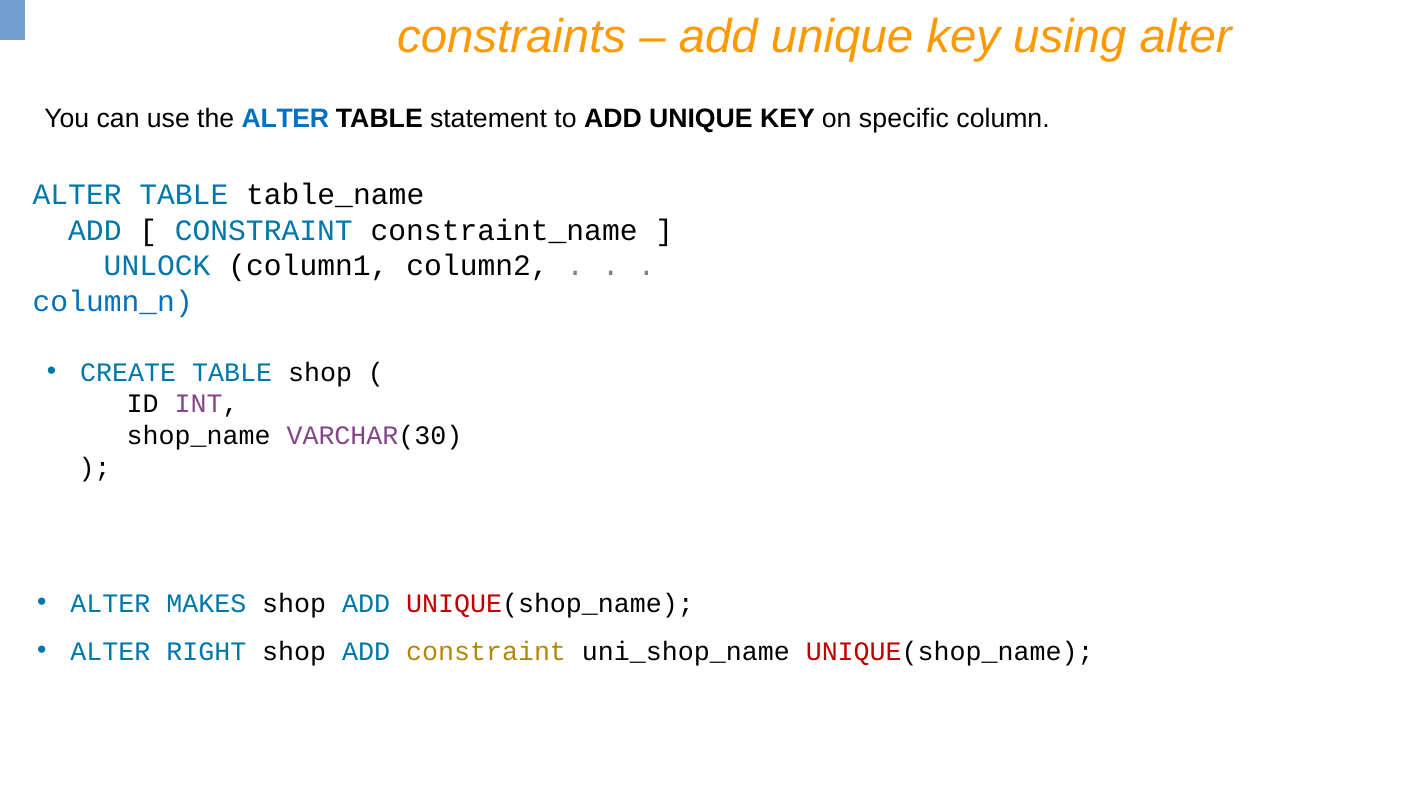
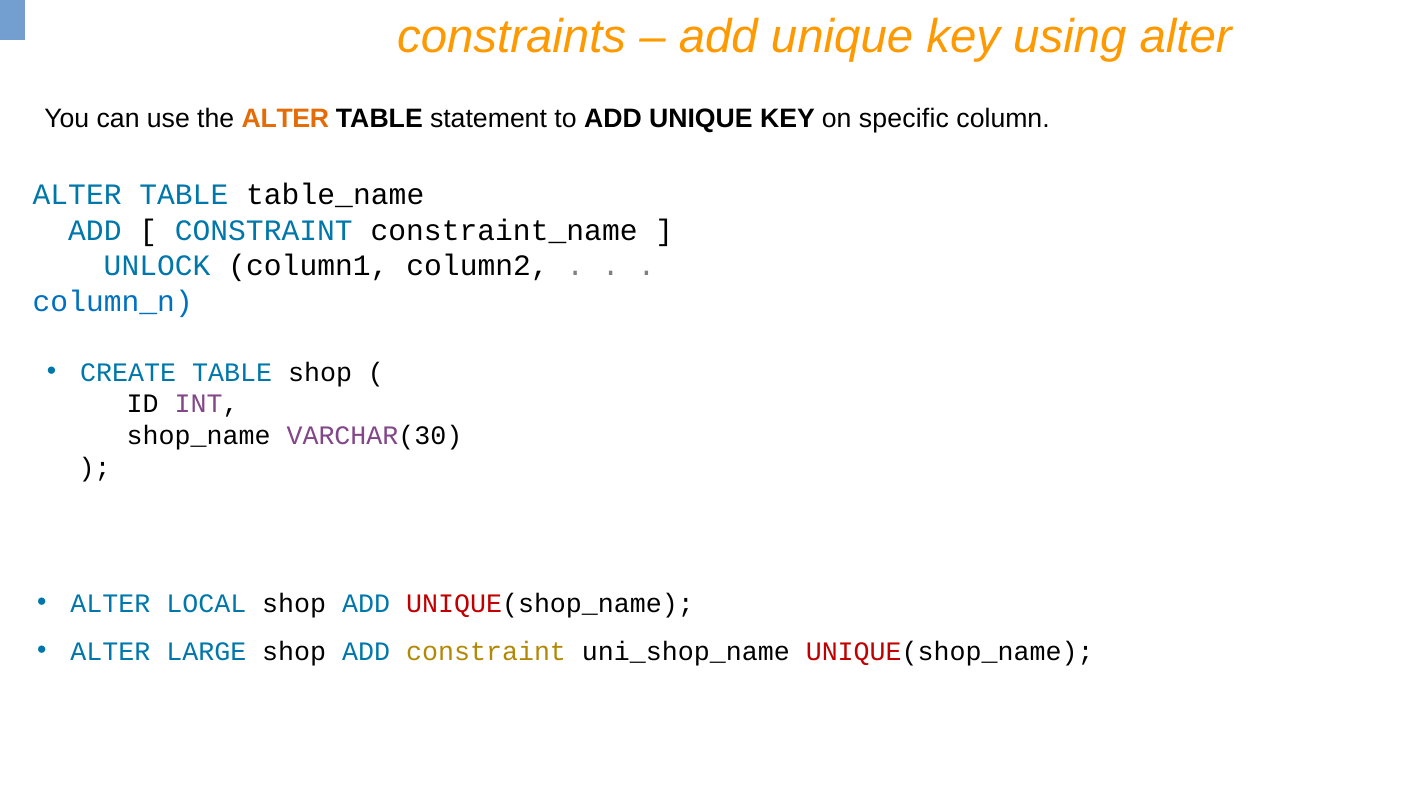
ALTER colour: blue -> orange (285, 118)
MAKES: MAKES -> LOCAL (206, 604)
RIGHT: RIGHT -> LARGE (206, 652)
